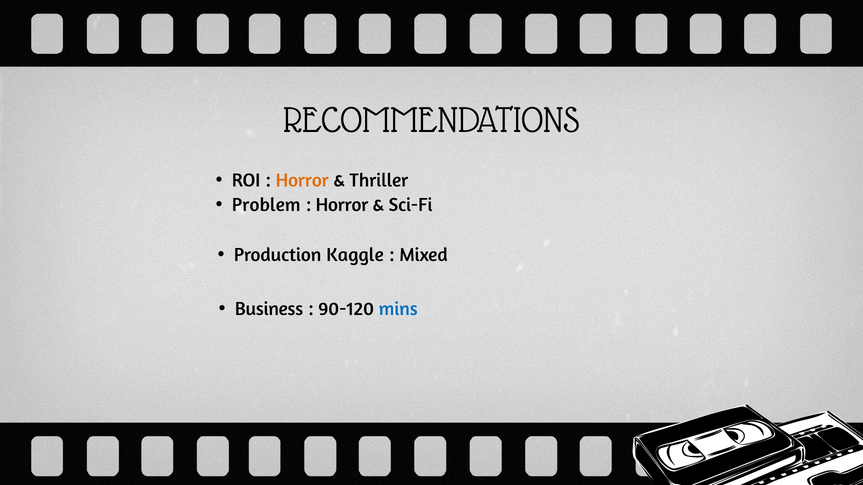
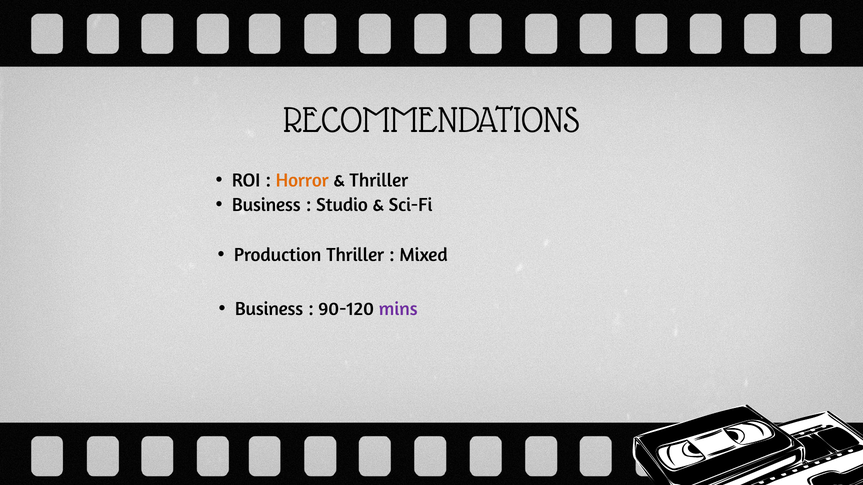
Problem: Problem -> Business (266, 205)
Horror: Horror -> Studio (342, 205)
Production Kaggle: Kaggle -> Thriller (355, 255)
mins colour: blue -> purple (398, 309)
